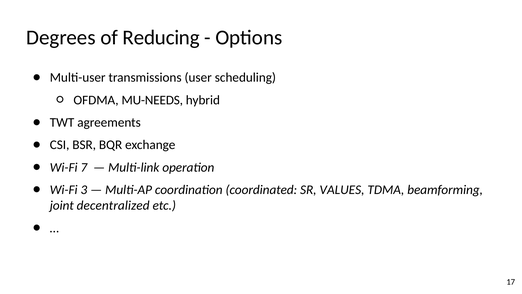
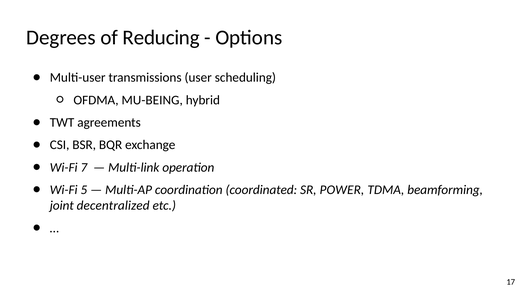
MU-NEEDS: MU-NEEDS -> MU-BEING (152, 100)
3: 3 -> 5 (84, 190)
VALUES: VALUES -> POWER (342, 190)
